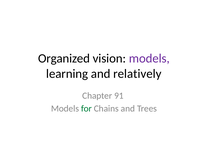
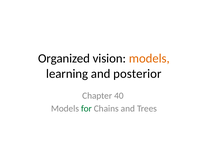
models colour: purple -> orange (149, 58)
relatively: relatively -> posterior (137, 74)
91: 91 -> 40 (119, 96)
